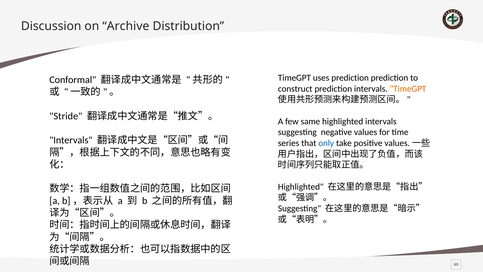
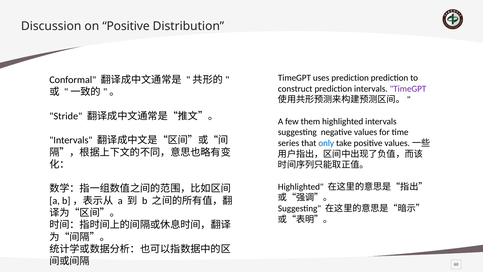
on Archive: Archive -> Positive (126, 26)
TimeGPT colour: orange -> purple (408, 89)
same: same -> them (310, 121)
